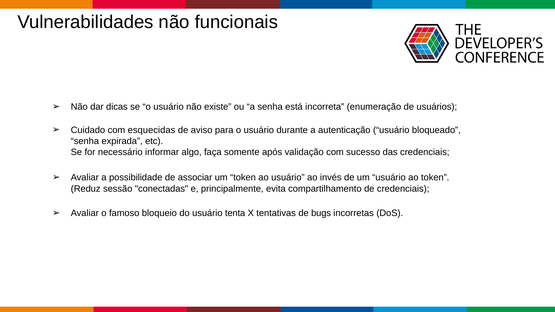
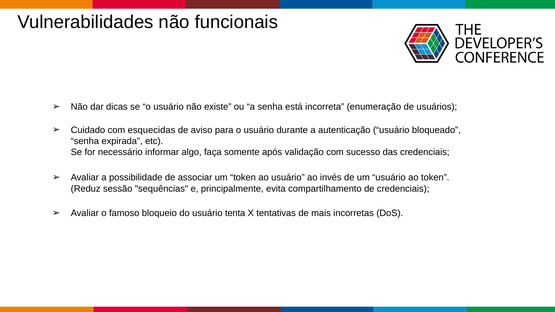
conectadas: conectadas -> sequências (162, 189)
bugs: bugs -> mais (321, 213)
